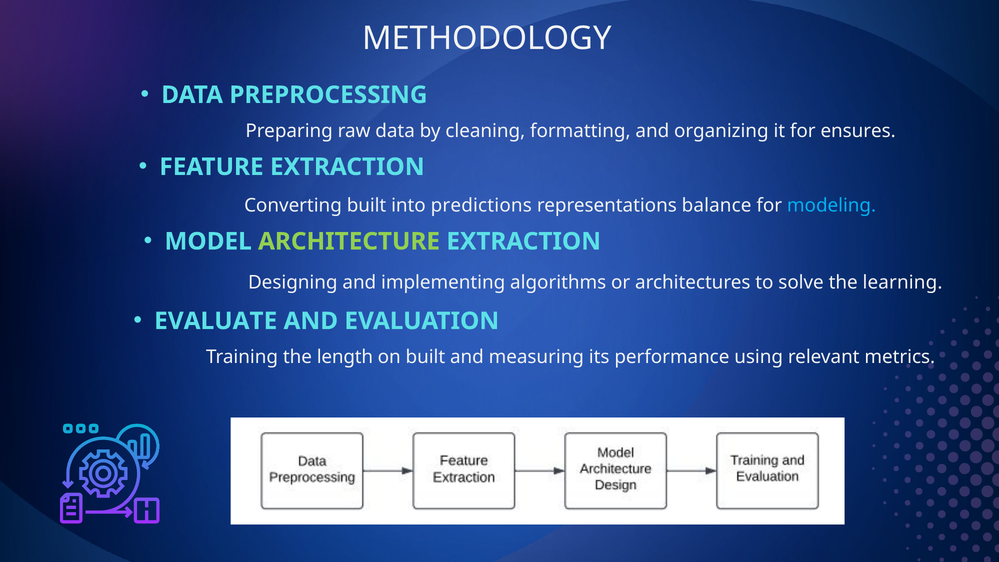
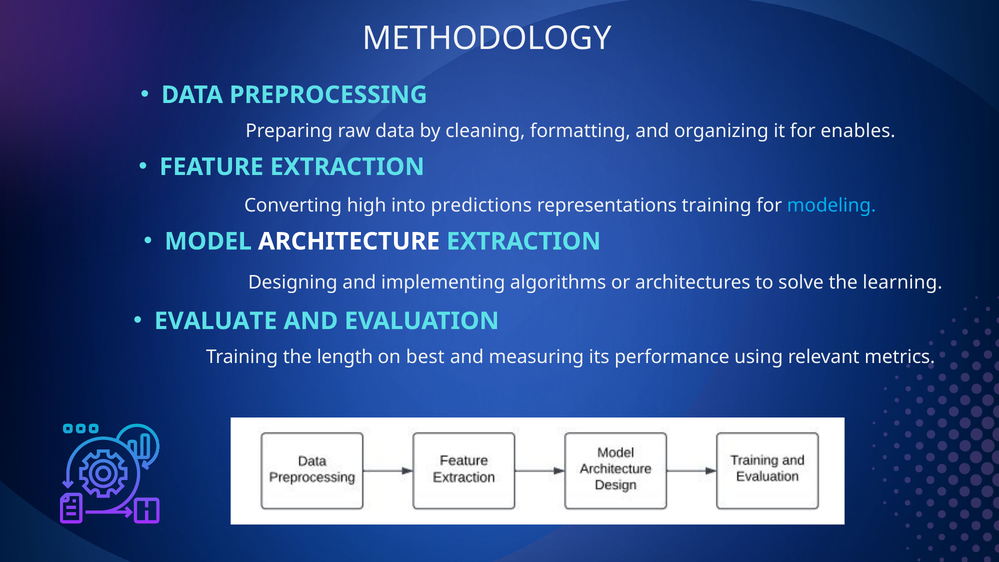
ensures: ensures -> enables (858, 131)
Converting built: built -> high (367, 206)
representations balance: balance -> training (717, 206)
ARCHITECTURE colour: light green -> white (349, 241)
on built: built -> best (425, 357)
